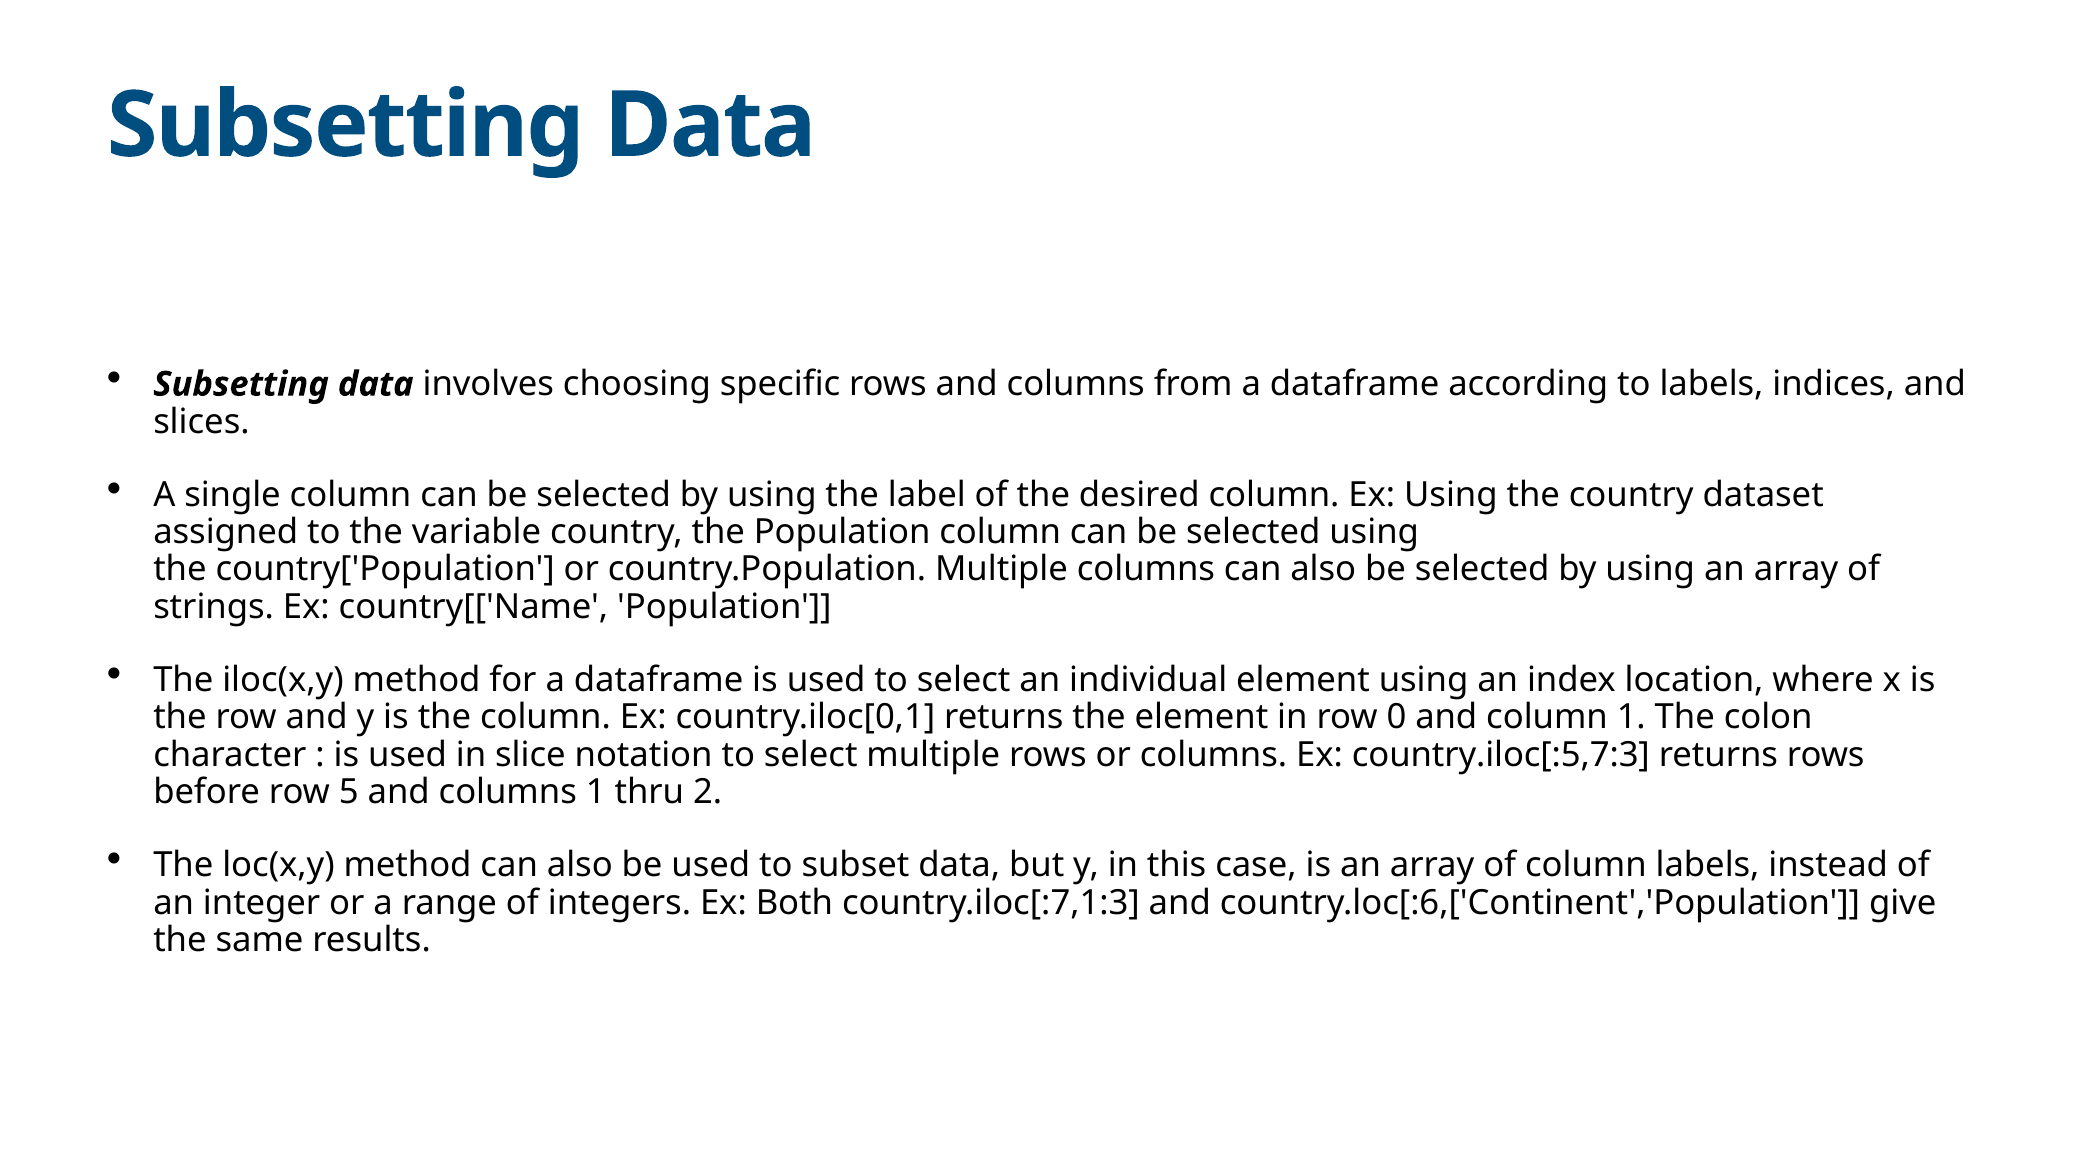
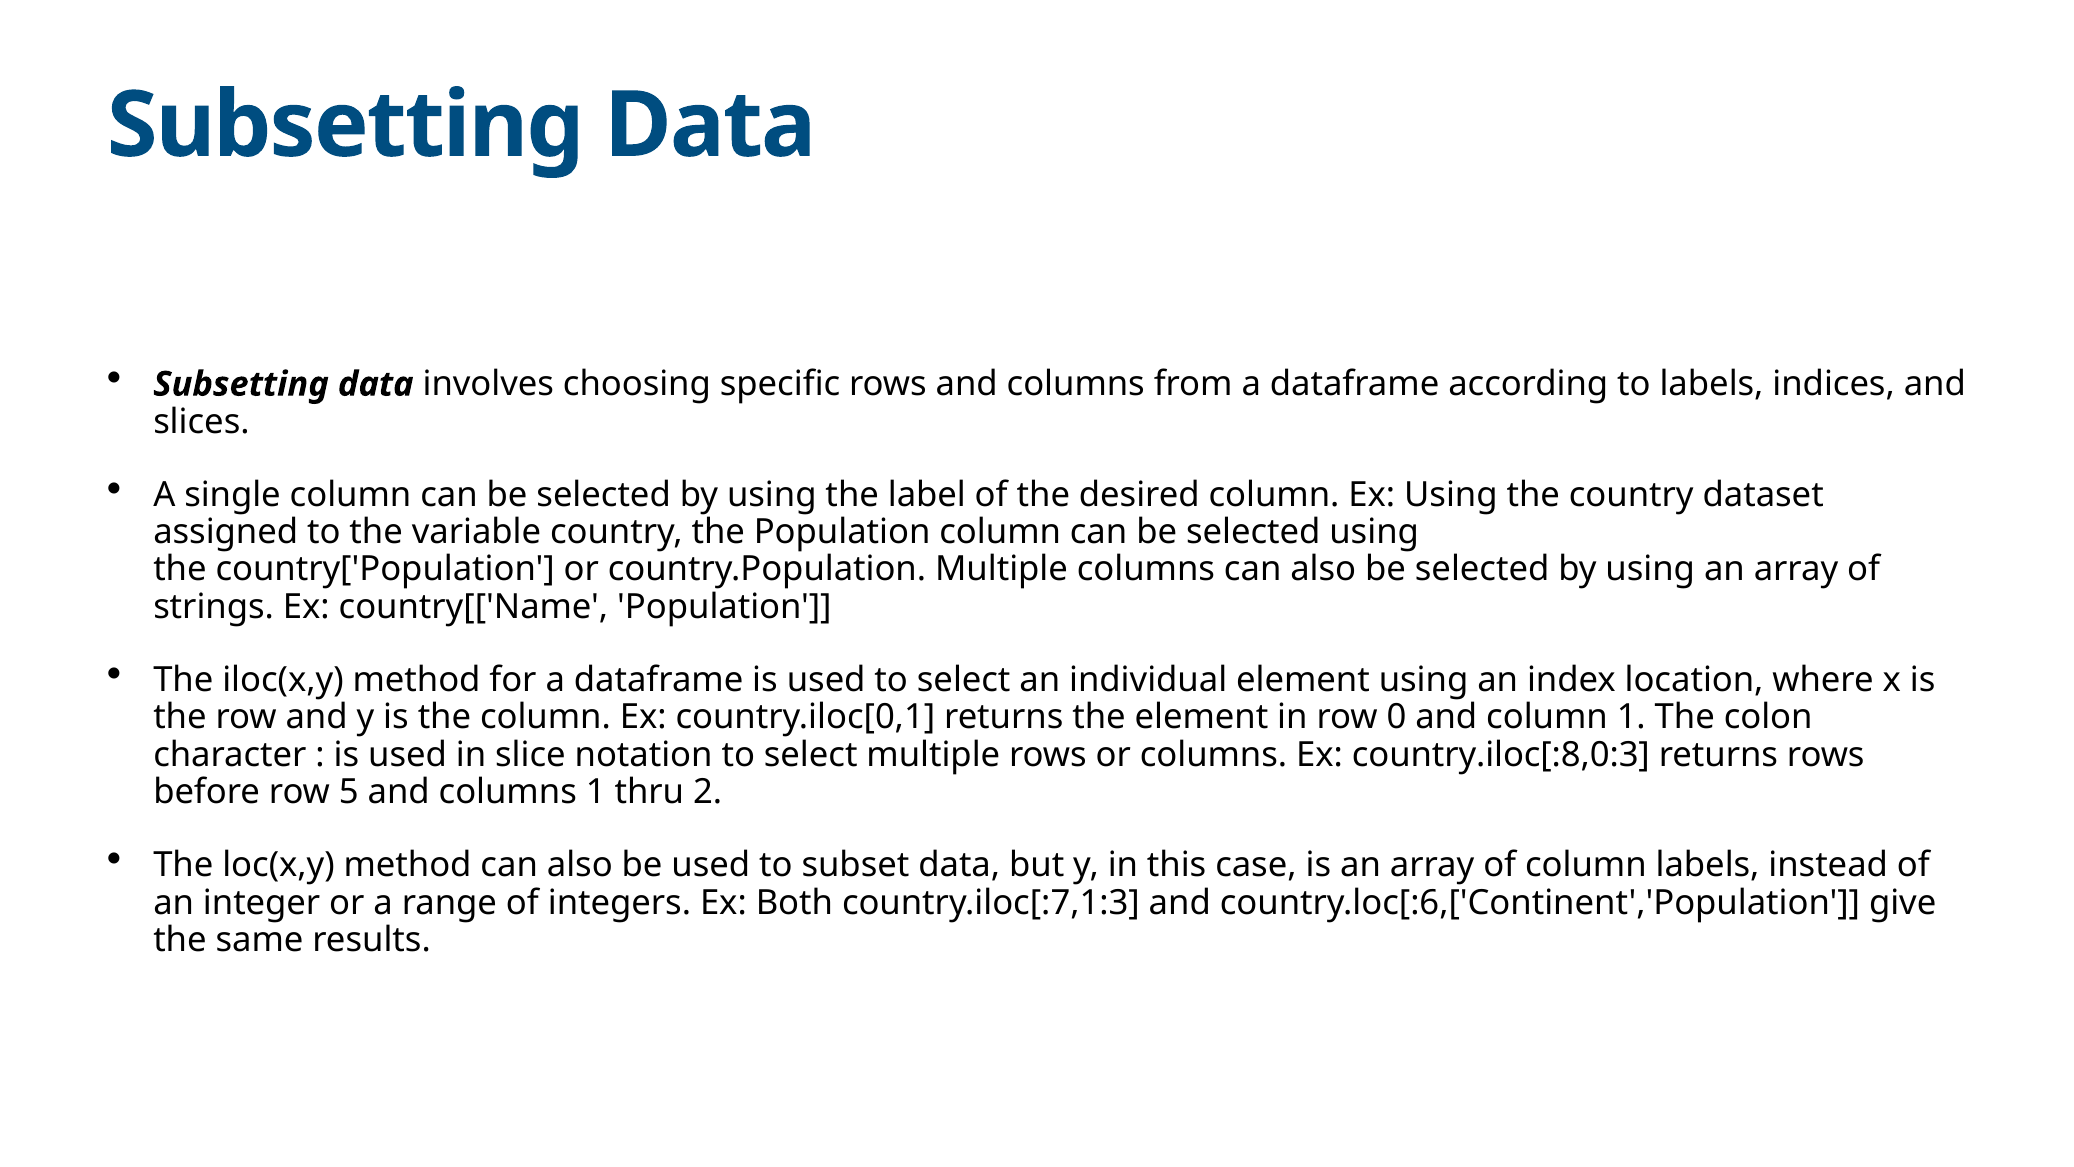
country.iloc[:5,7:3: country.iloc[:5,7:3 -> country.iloc[:8,0:3 (1501, 755)
